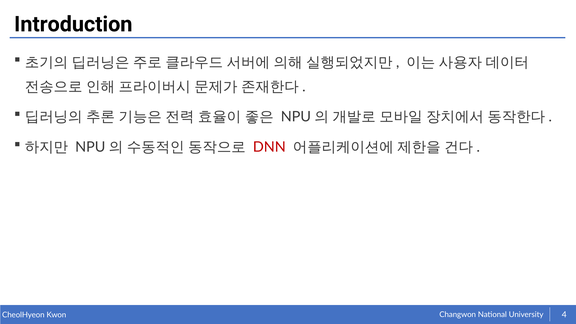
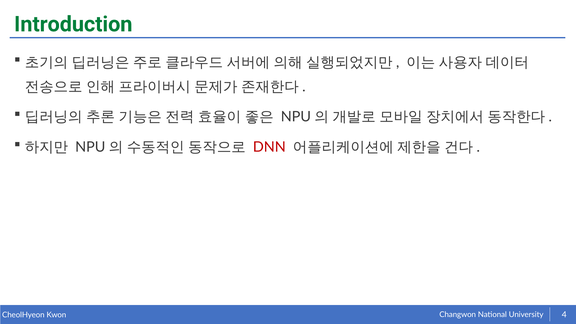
Introduction colour: black -> green (73, 24)
